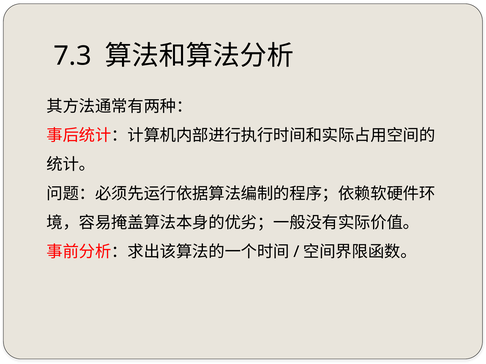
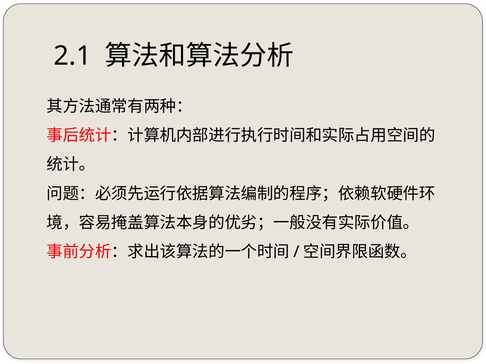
7.3: 7.3 -> 2.1 (72, 56)
